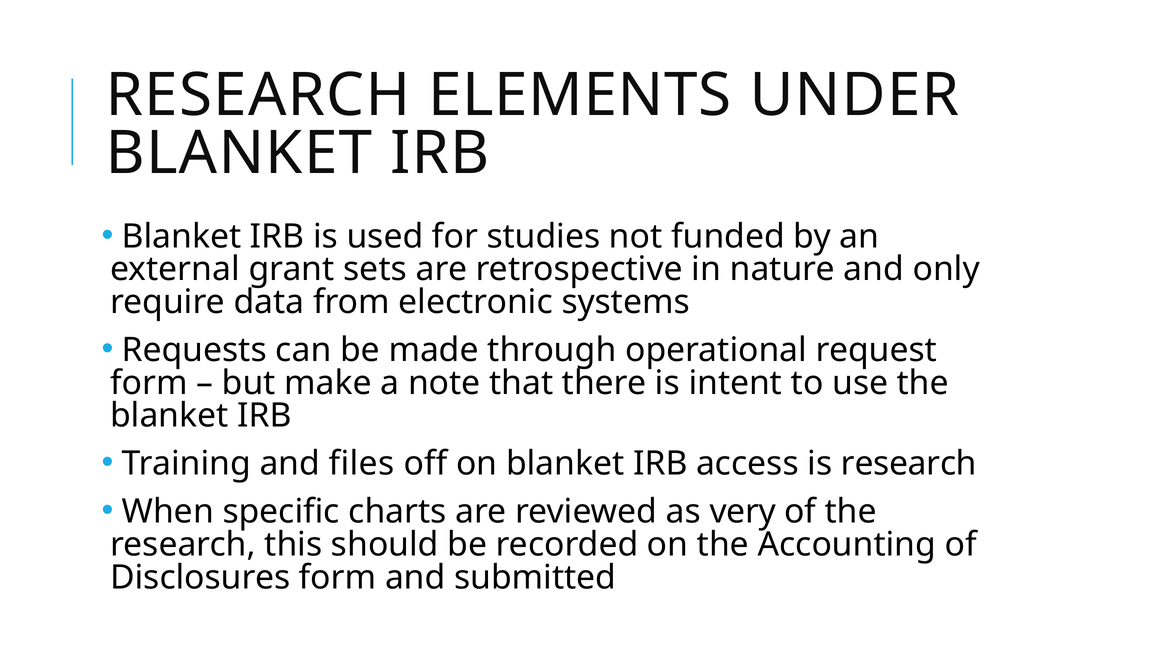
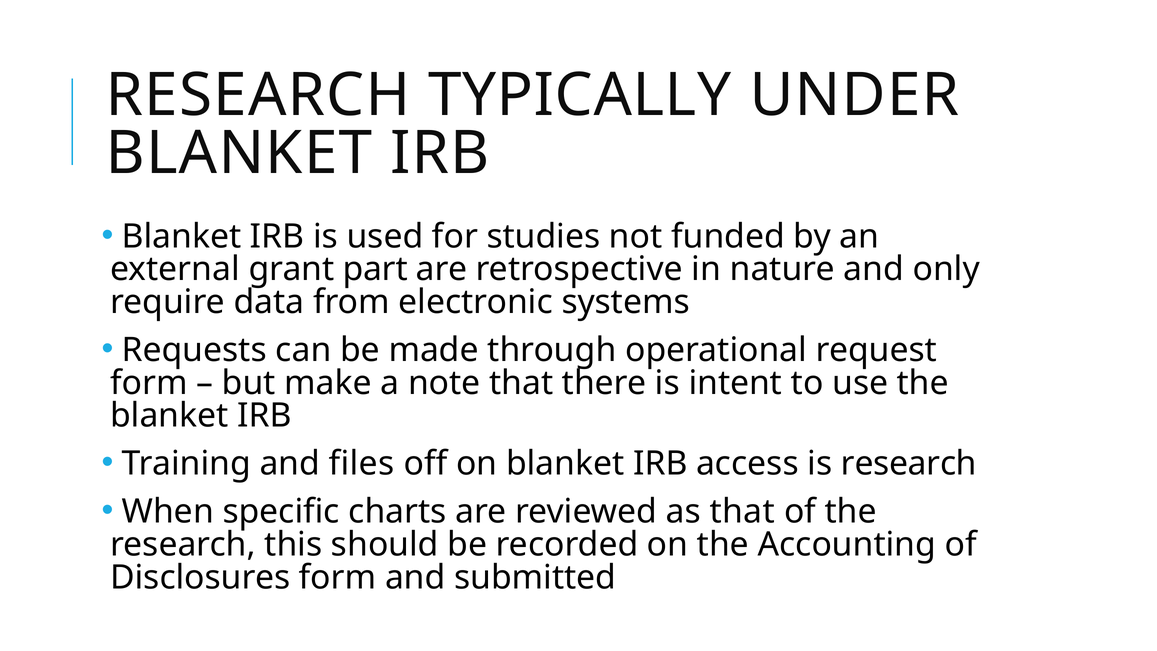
ELEMENTS: ELEMENTS -> TYPICALLY (580, 95)
sets: sets -> part (375, 269)
as very: very -> that (742, 512)
